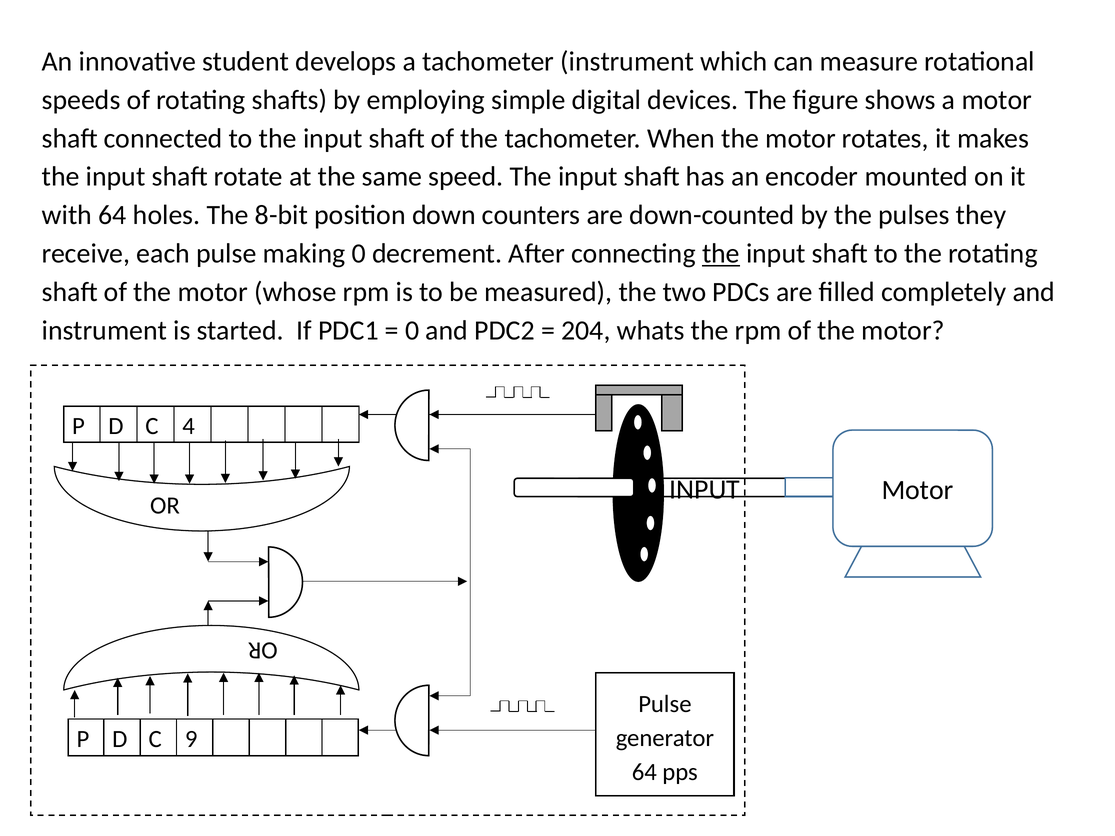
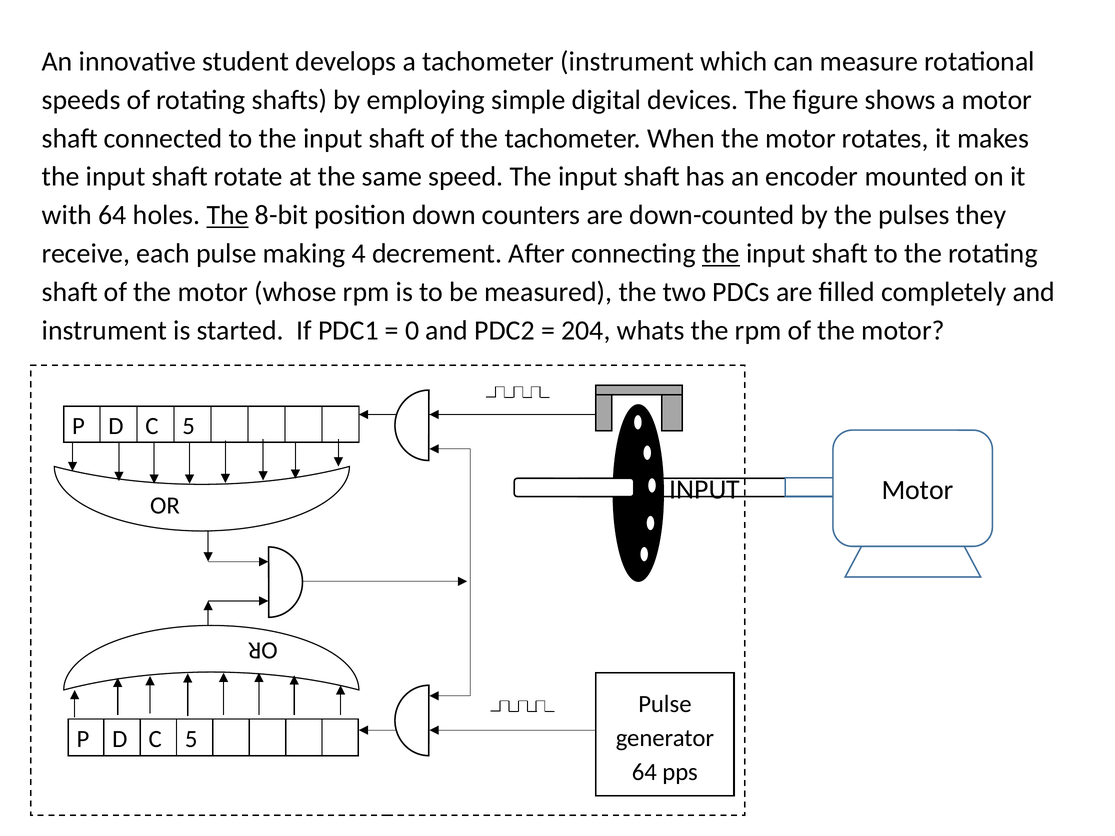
The underline: none -> present (228, 215)
making 0: 0 -> 4 (359, 254)
4: 4 -> 5 (189, 426)
9: 9 -> 5 (191, 739)
